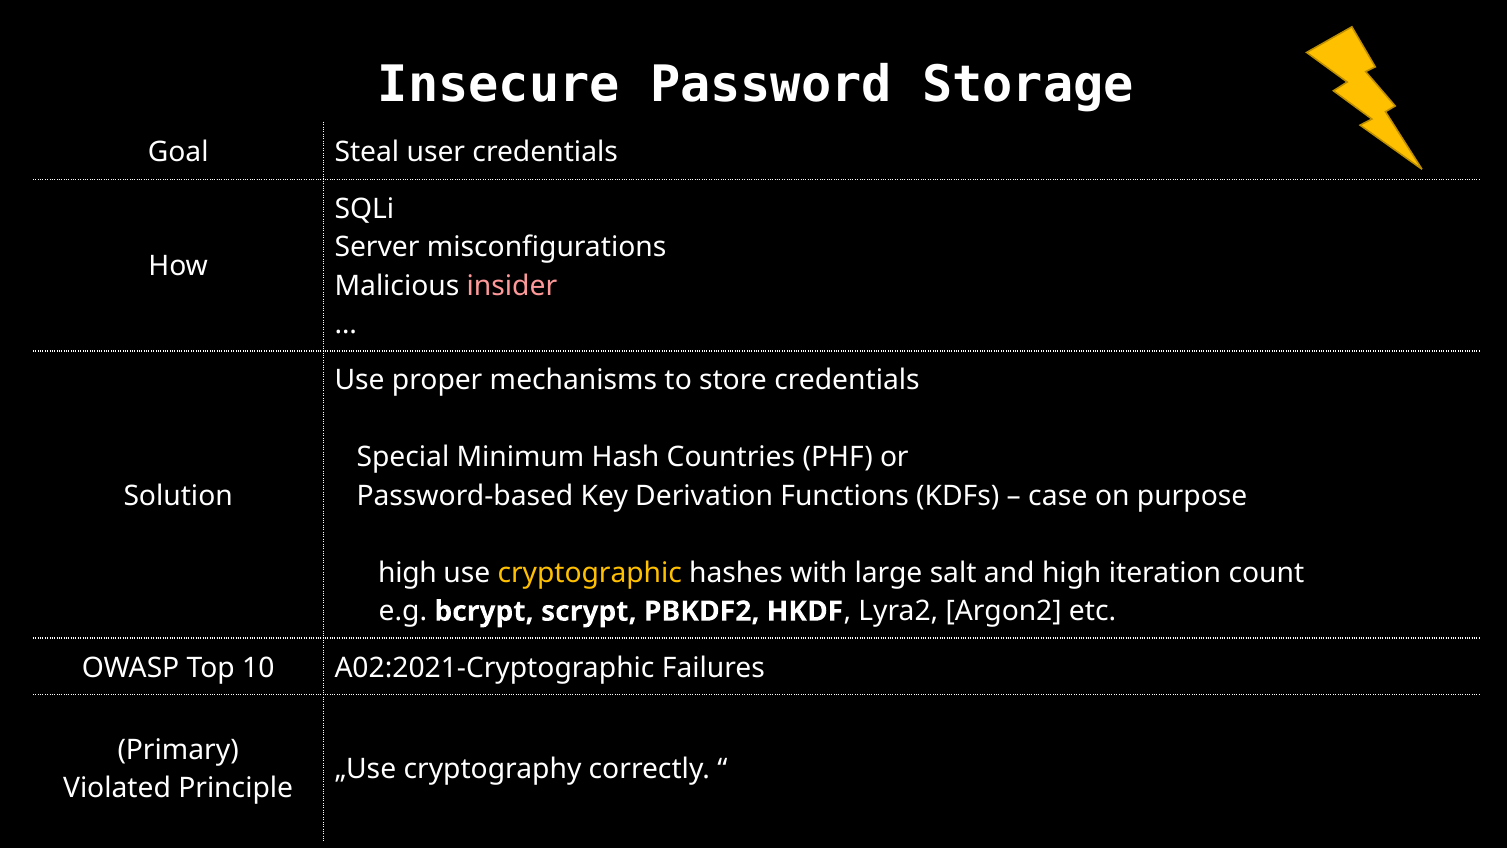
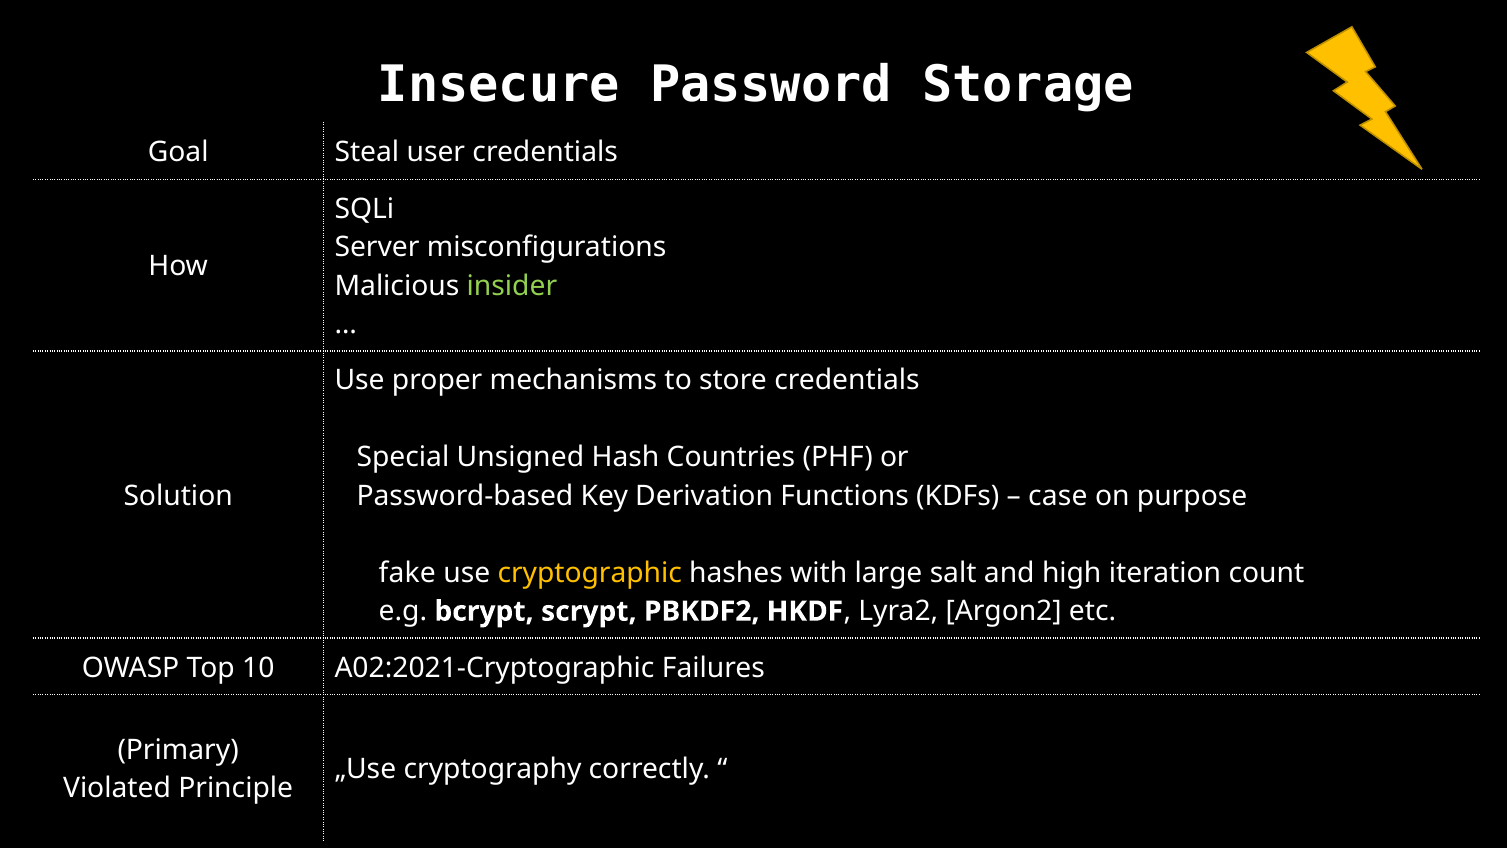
insider colour: pink -> light green (512, 286)
Minimum: Minimum -> Unsigned (520, 457)
high: high -> fake (407, 573)
